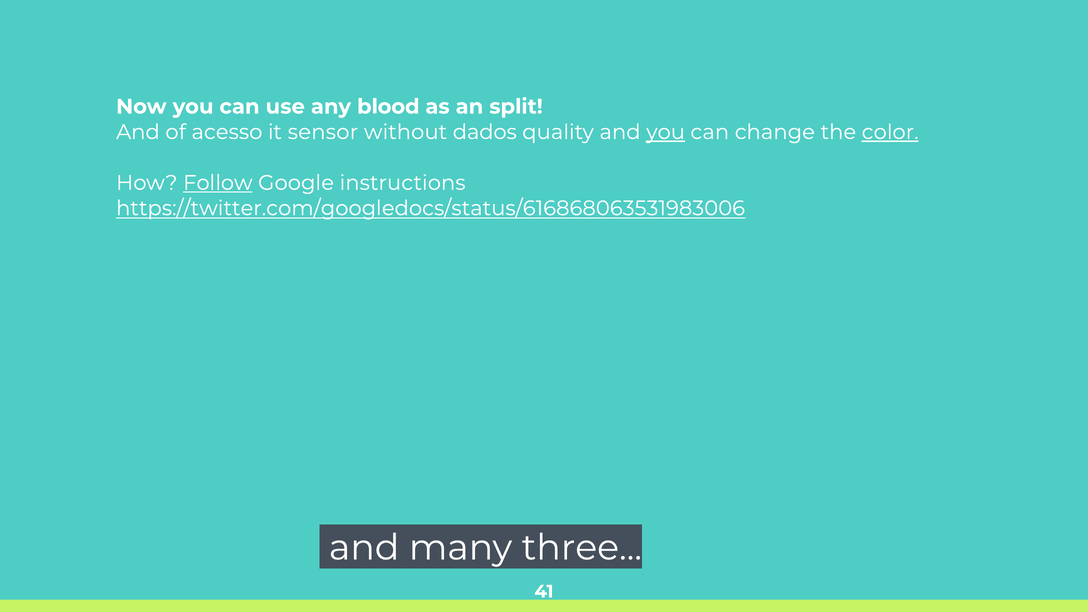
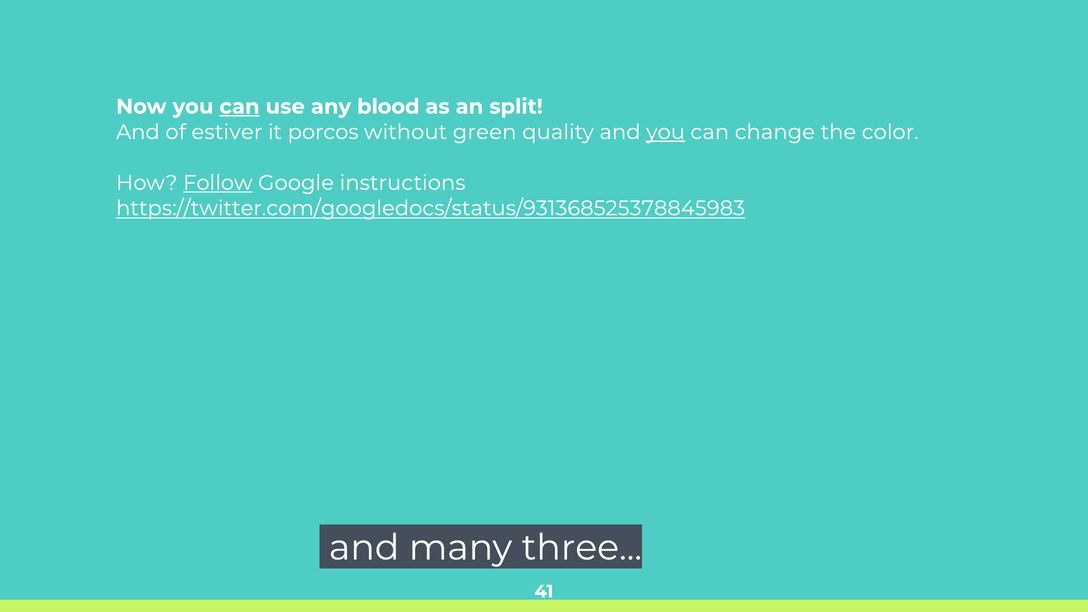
can underline: none -> present (239, 107)
acesso: acesso -> estiver (227, 132)
sensor: sensor -> porcos (323, 132)
dados: dados -> green (485, 132)
color underline: present -> none (890, 132)
https://twitter.com/googledocs/status/616868063531983006: https://twitter.com/googledocs/status/616868063531983006 -> https://twitter.com/googledocs/status/931368525378845983 (431, 208)
